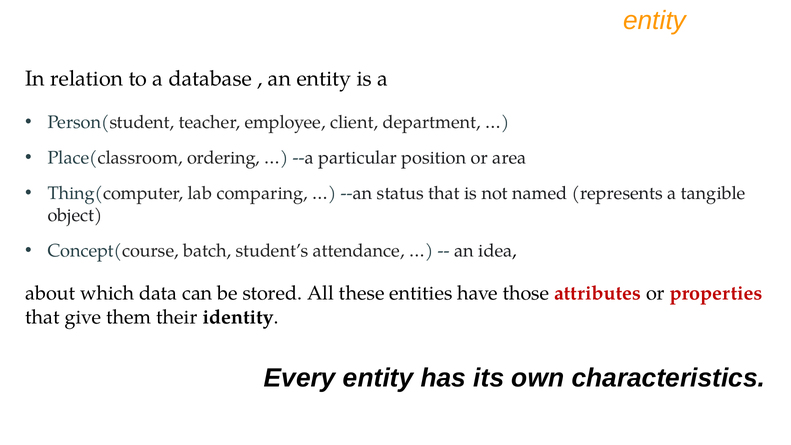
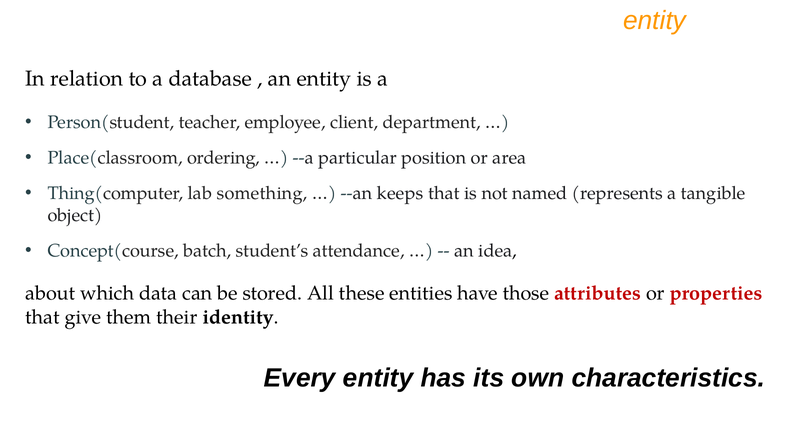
comparing: comparing -> something (262, 193)
status: status -> keeps (400, 193)
